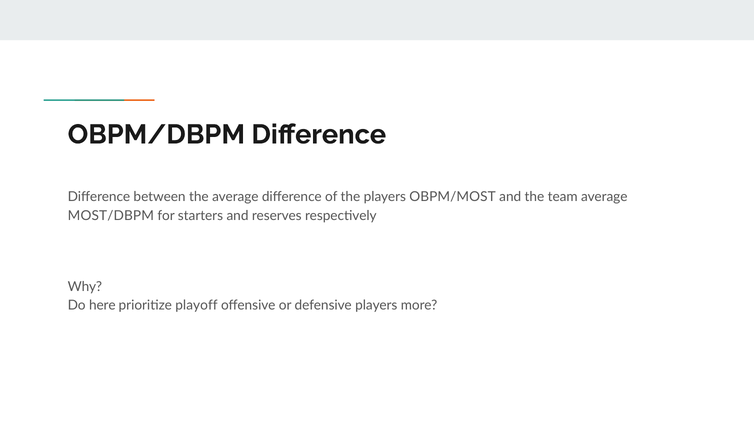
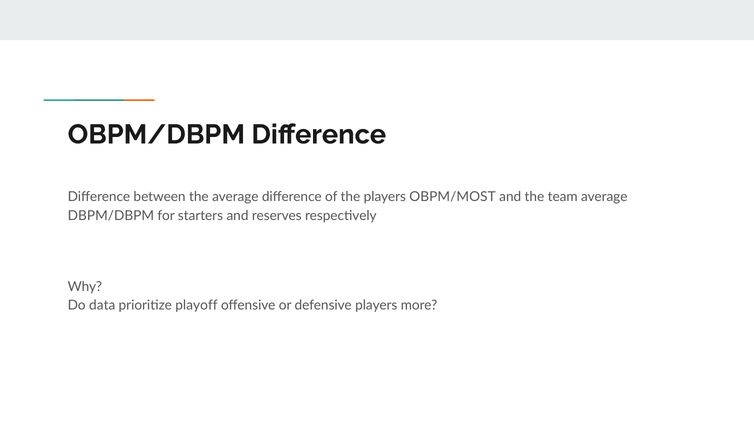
MOST/DBPM: MOST/DBPM -> DBPM/DBPM (111, 216)
here: here -> data (102, 305)
